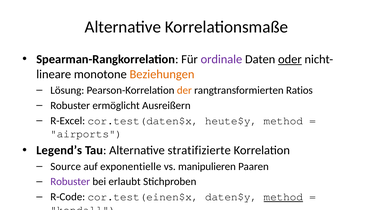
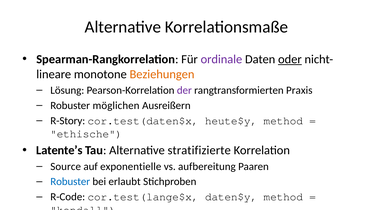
der colour: orange -> purple (184, 90)
Ratios: Ratios -> Praxis (299, 90)
ermöglicht: ermöglicht -> möglichen (116, 105)
R-Excel: R-Excel -> R-Story (68, 121)
airports: airports -> ethische (86, 134)
Legend’s: Legend’s -> Latente’s (59, 150)
manipulieren: manipulieren -> aufbereitung (207, 166)
Robuster colour: purple -> blue (70, 181)
cor.test(einen$x: cor.test(einen$x -> cor.test(lange$x (143, 197)
method underline: present -> none (283, 197)
